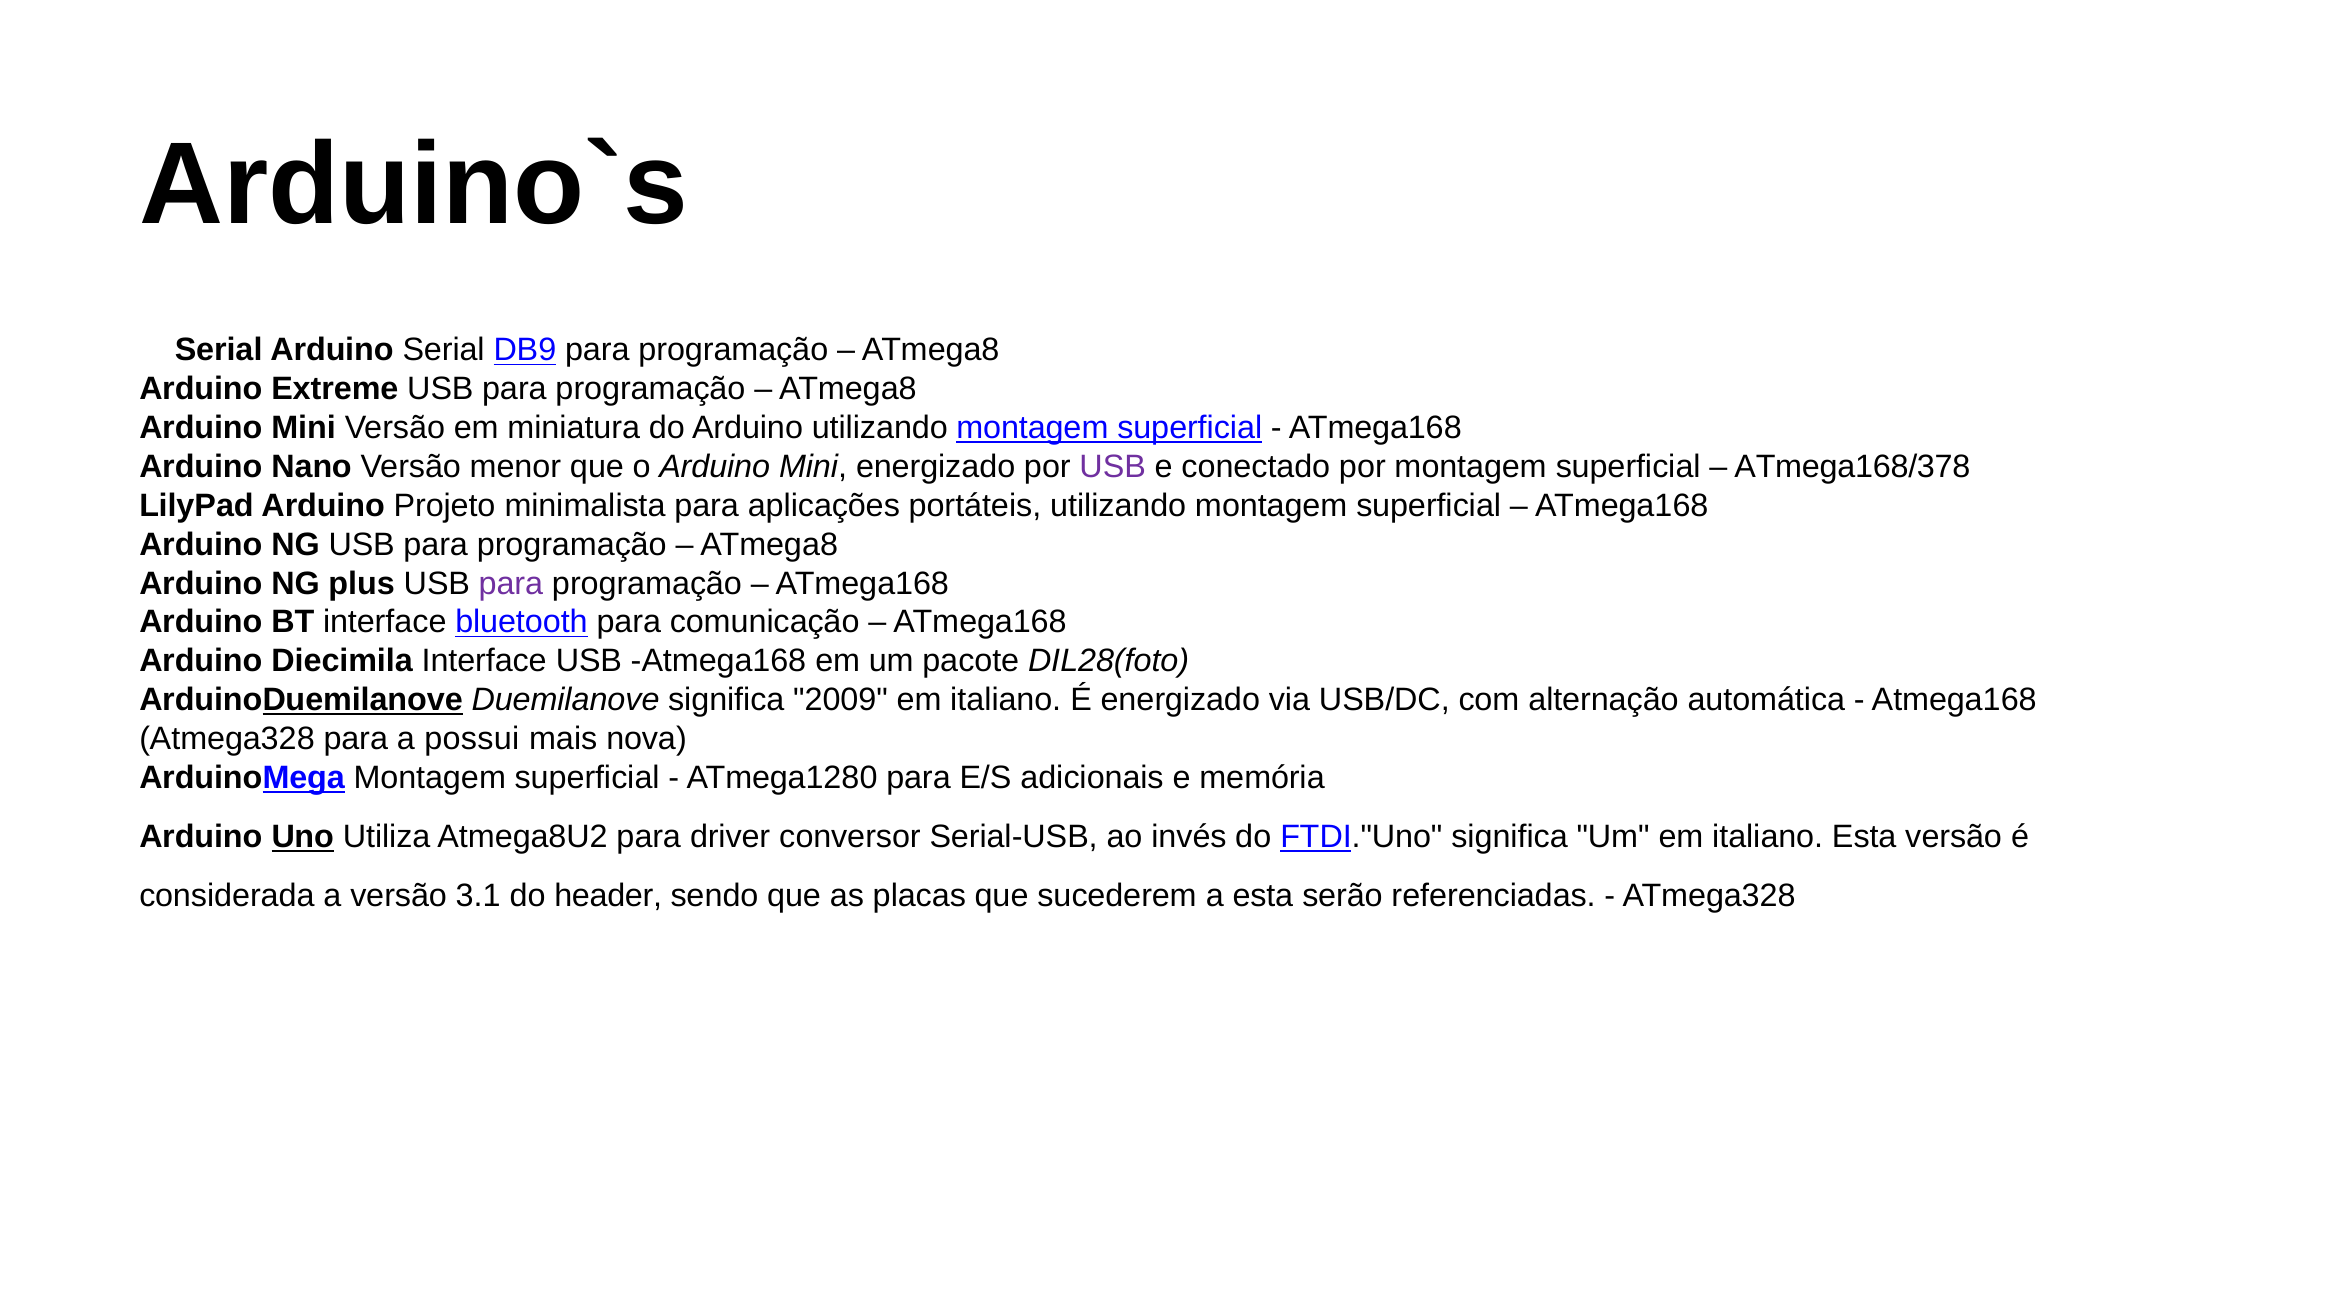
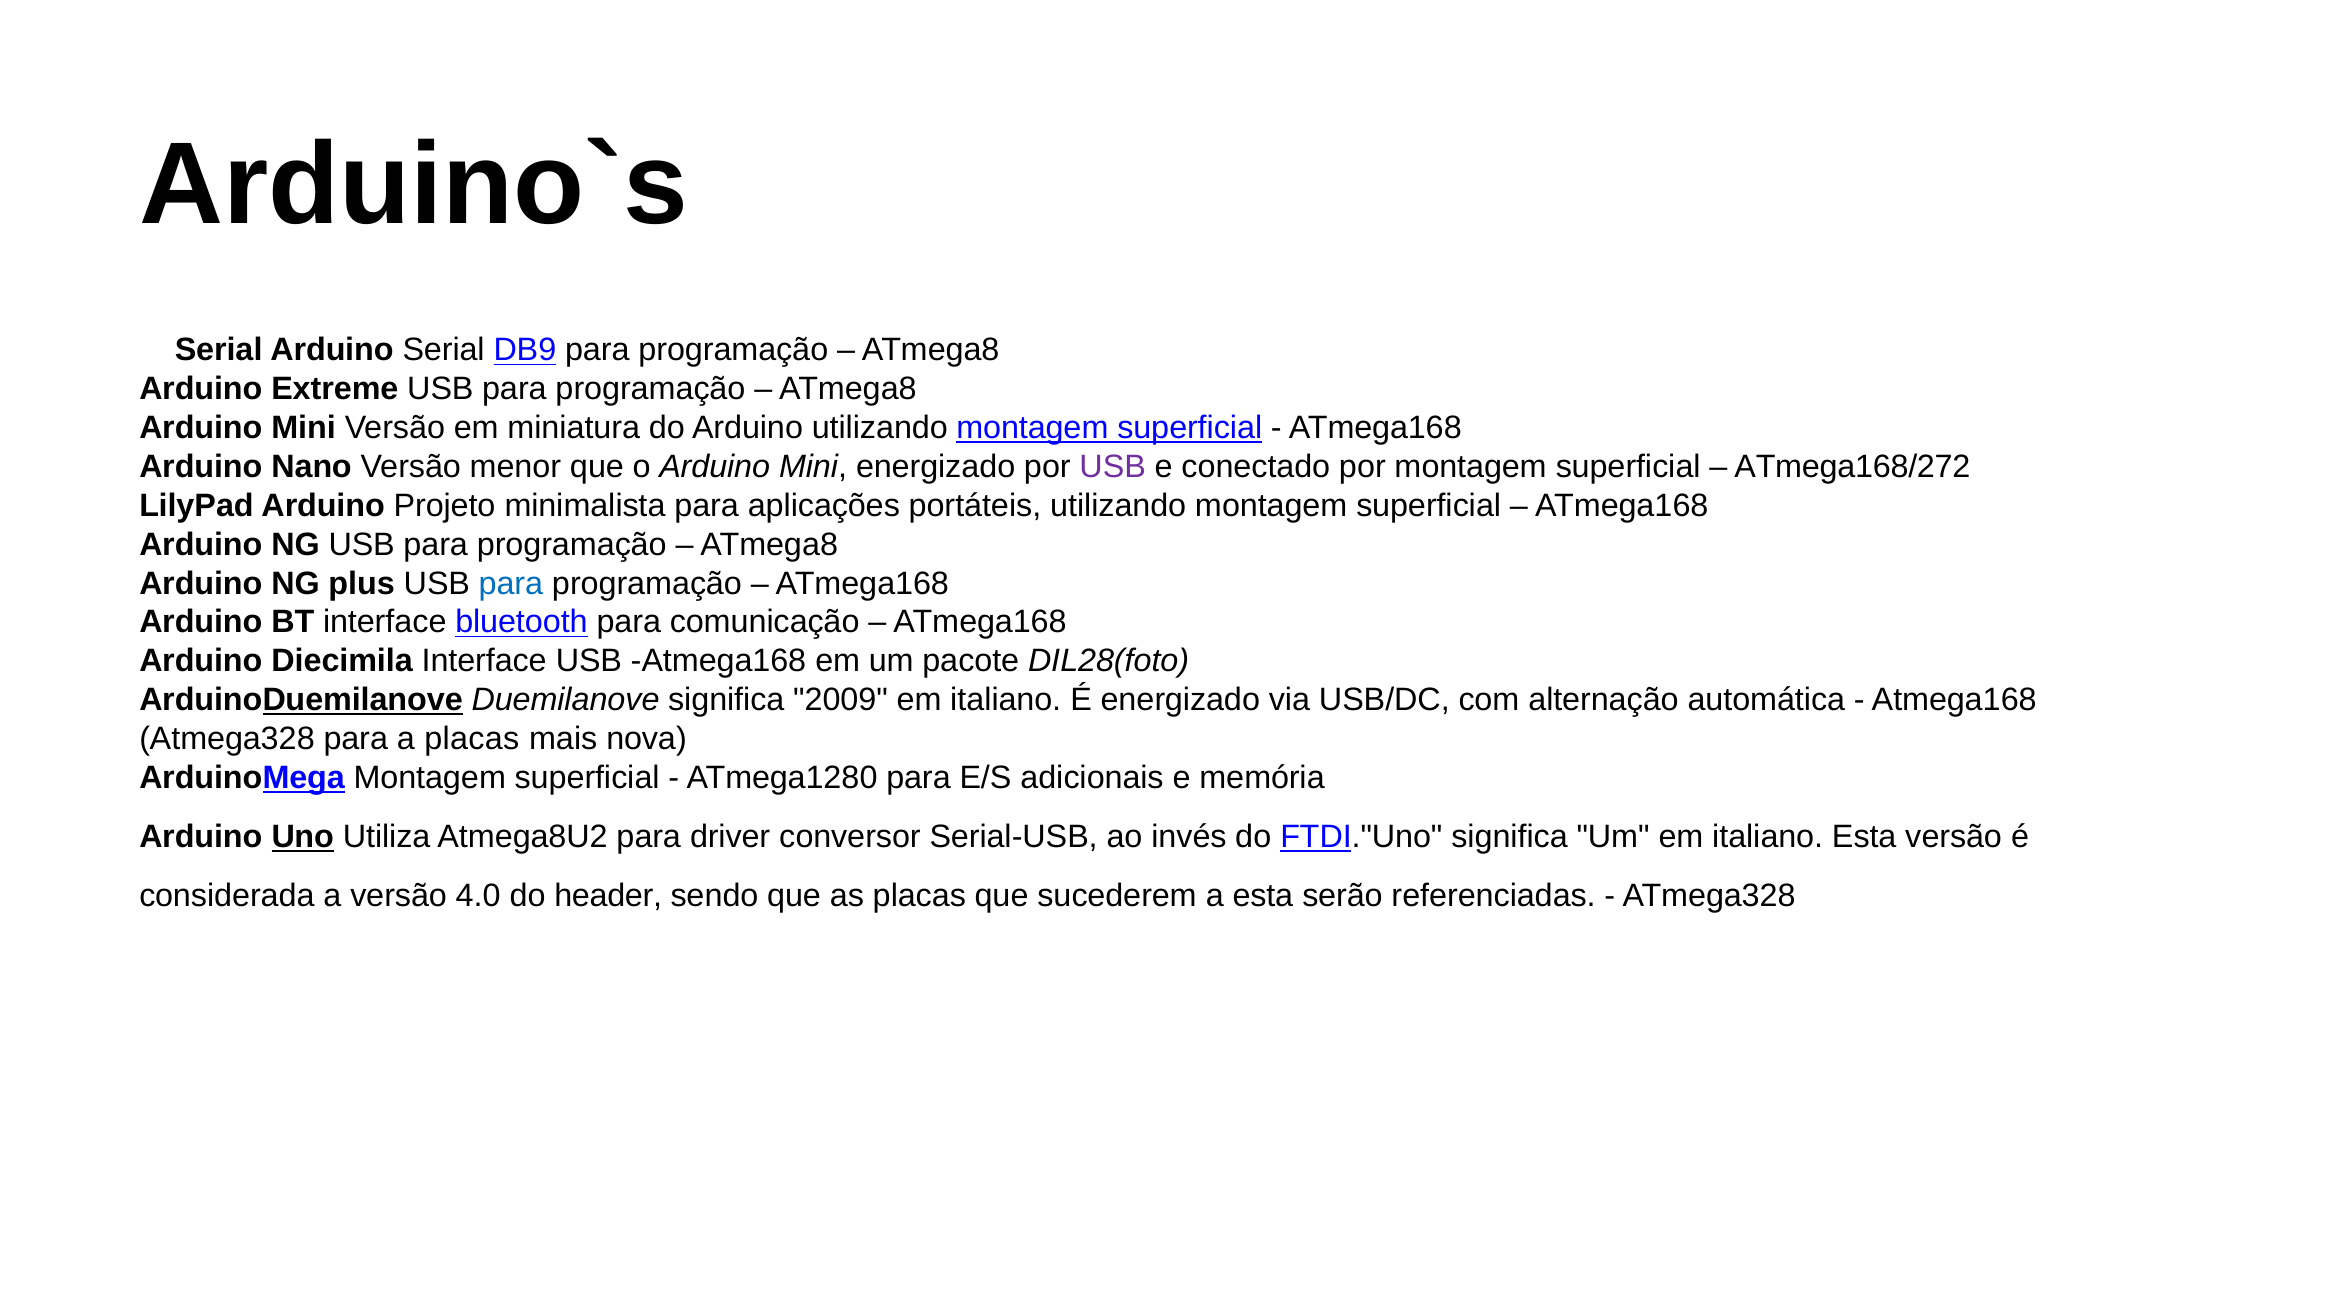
ATmega168/378: ATmega168/378 -> ATmega168/272 (1852, 467)
para colour: purple -> blue (511, 583)
a possui: possui -> placas (472, 739)
3.1: 3.1 -> 4.0 (478, 896)
